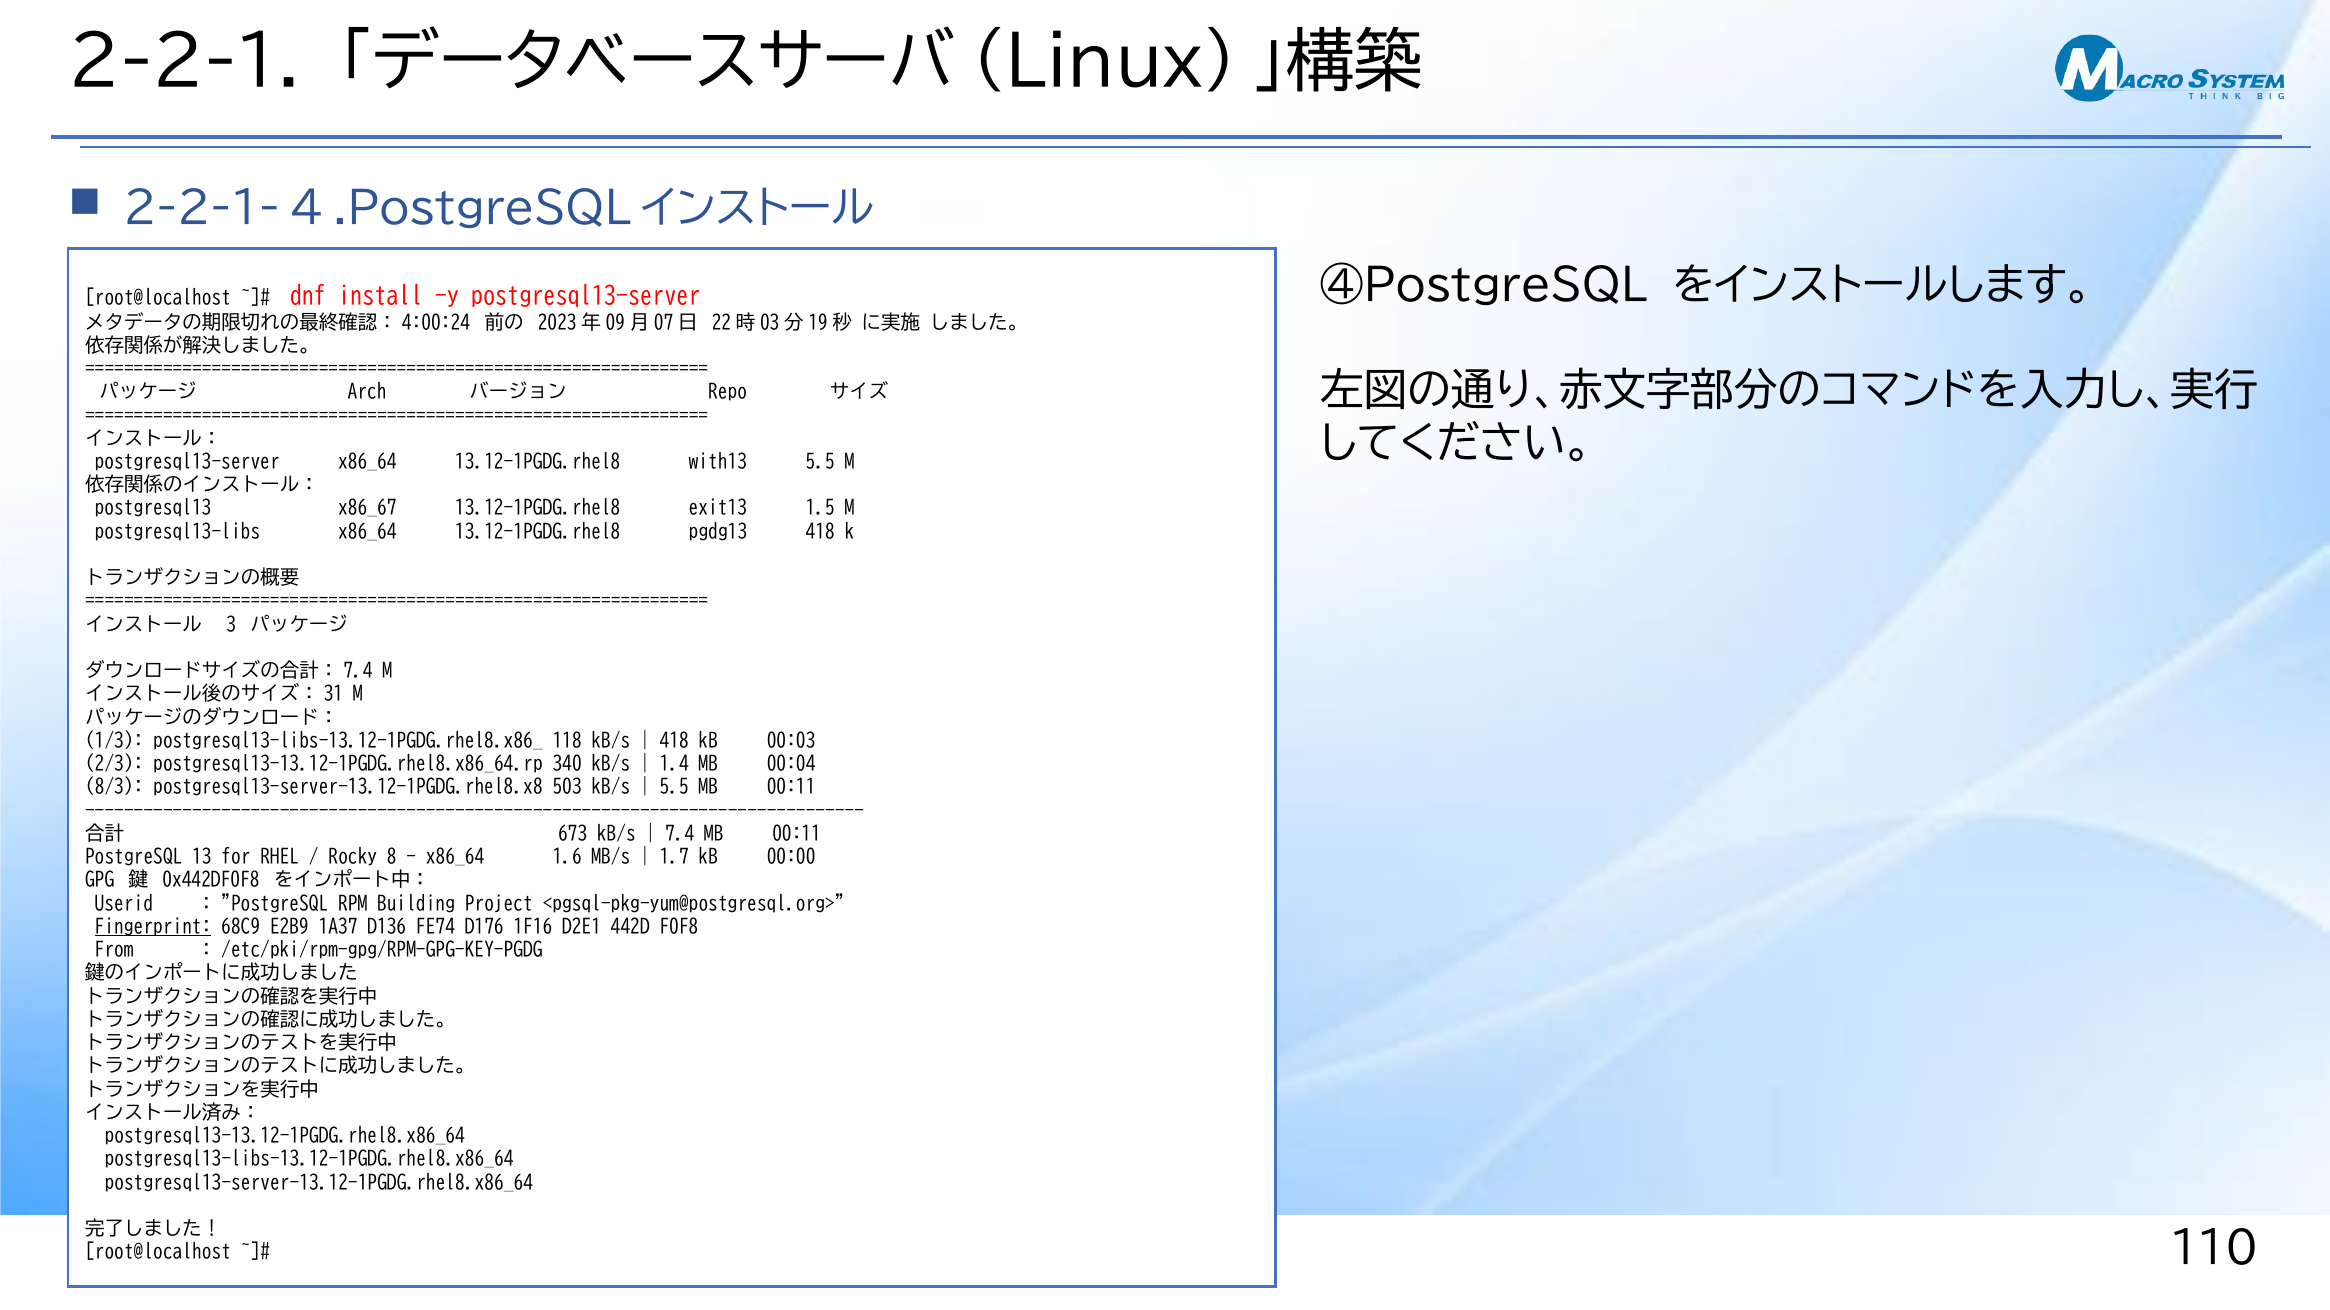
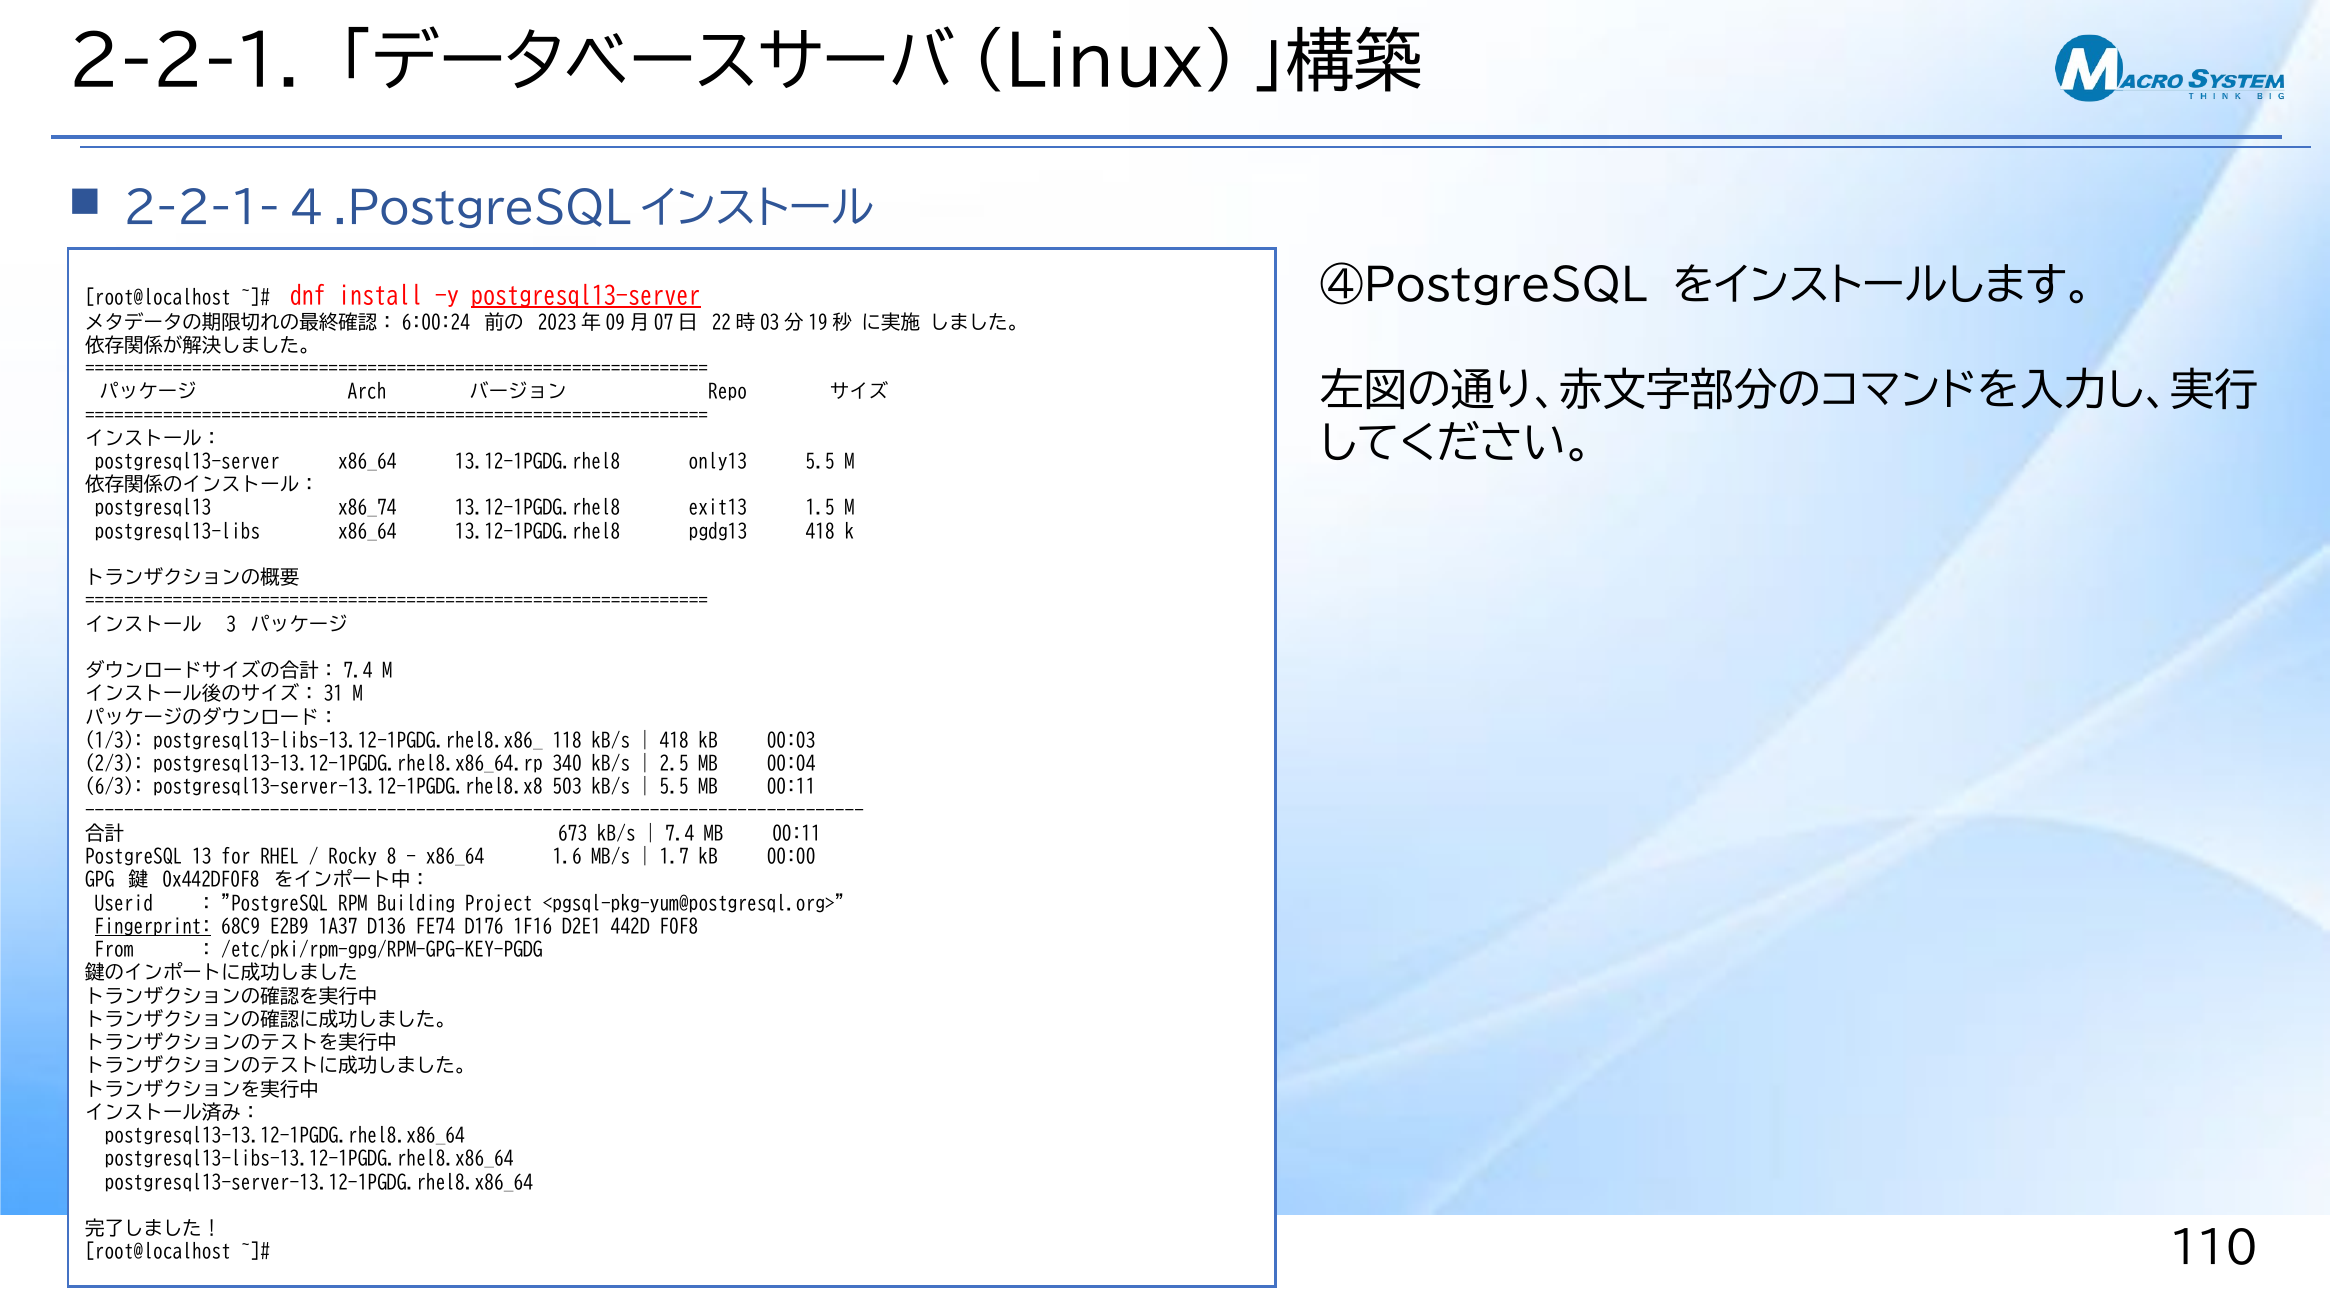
postgresql13-server underline: none -> present (586, 297)
4:00:24: 4:00:24 -> 6:00:24 (436, 323)
with13: with13 -> only13 (718, 462)
x86_67: x86_67 -> x86_74 (367, 509)
1.4: 1.4 -> 2.5 (674, 765)
8/3: 8/3 -> 6/3 (114, 788)
